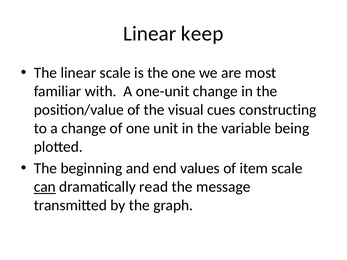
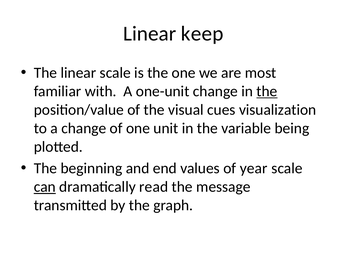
the underline: none -> present (267, 91)
constructing: constructing -> visualization (278, 110)
item: item -> year (254, 169)
